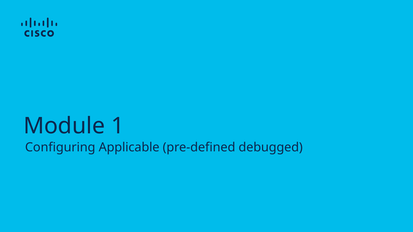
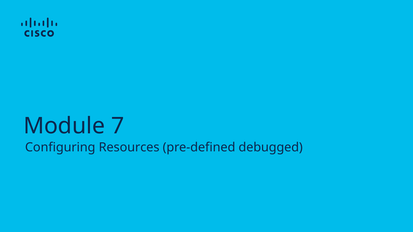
1: 1 -> 7 (118, 126)
Applicable: Applicable -> Resources (129, 147)
